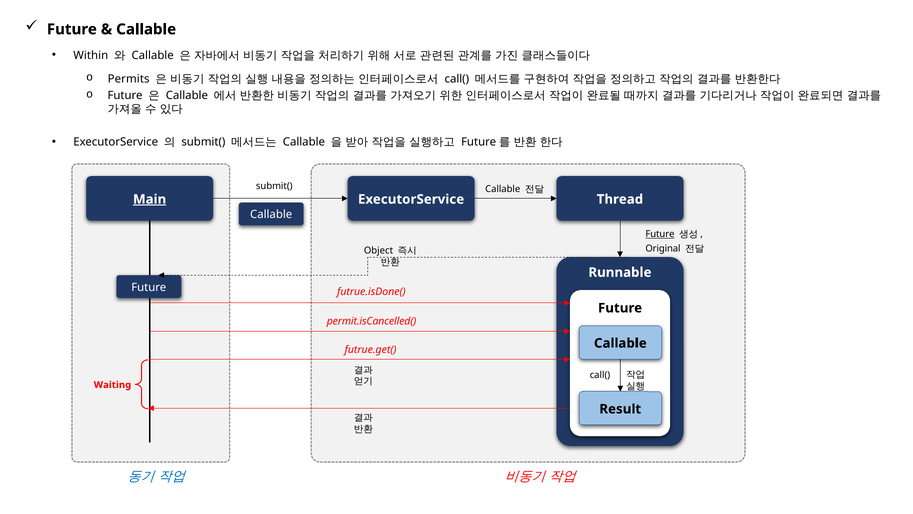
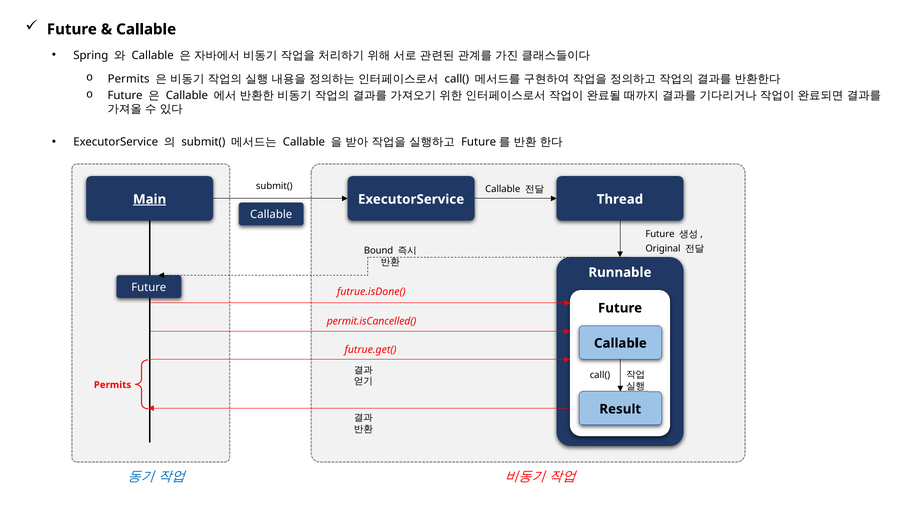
Within: Within -> Spring (91, 55)
Future underline: present -> none (660, 234)
Object: Object -> Bound (379, 250)
Waiting: Waiting -> Permits (112, 385)
